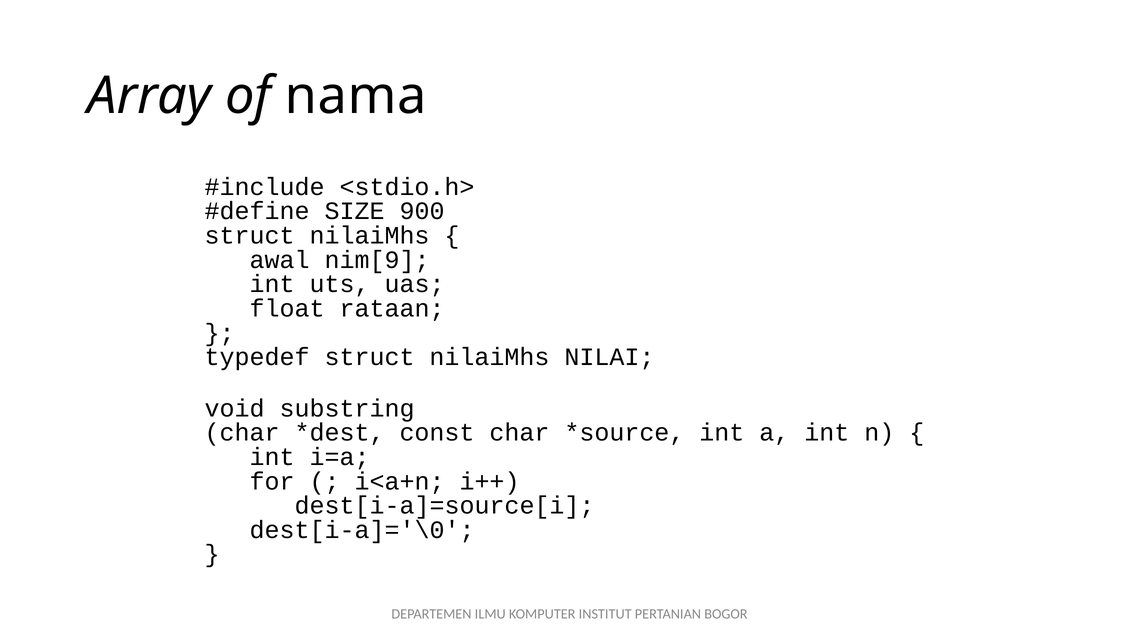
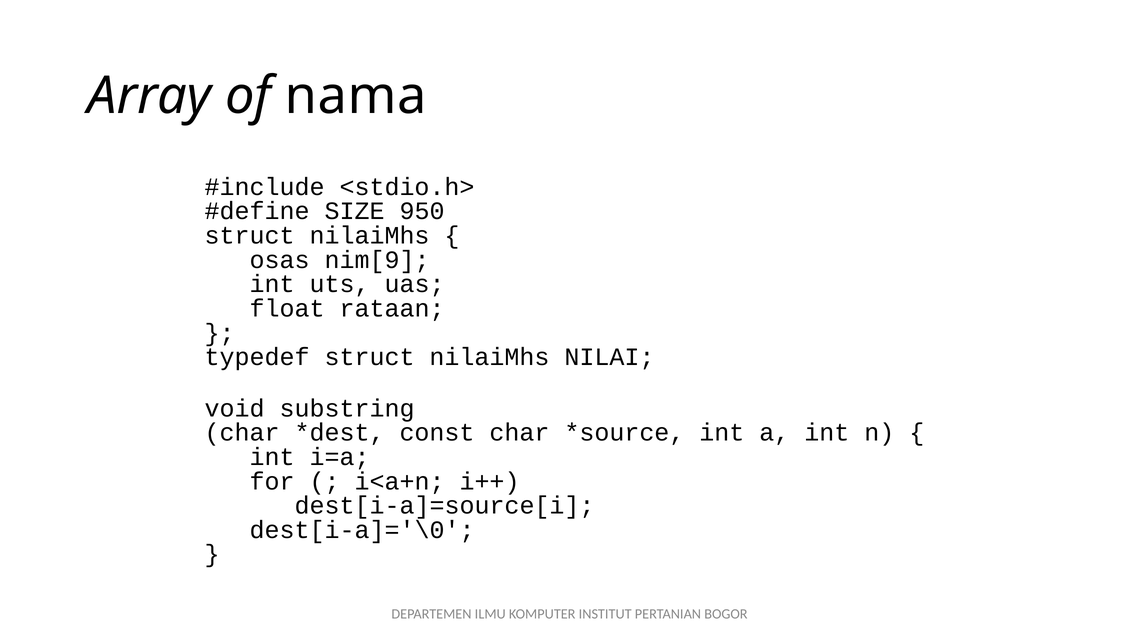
900: 900 -> 950 (422, 211)
awal: awal -> osas (280, 260)
